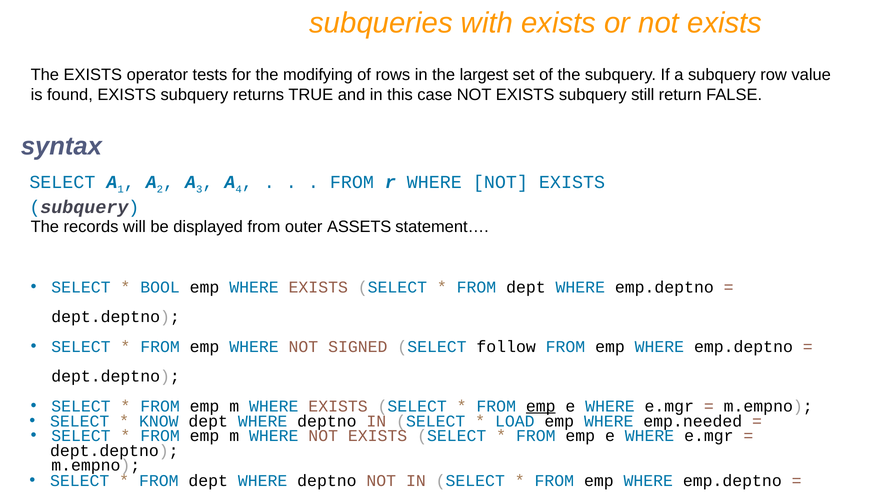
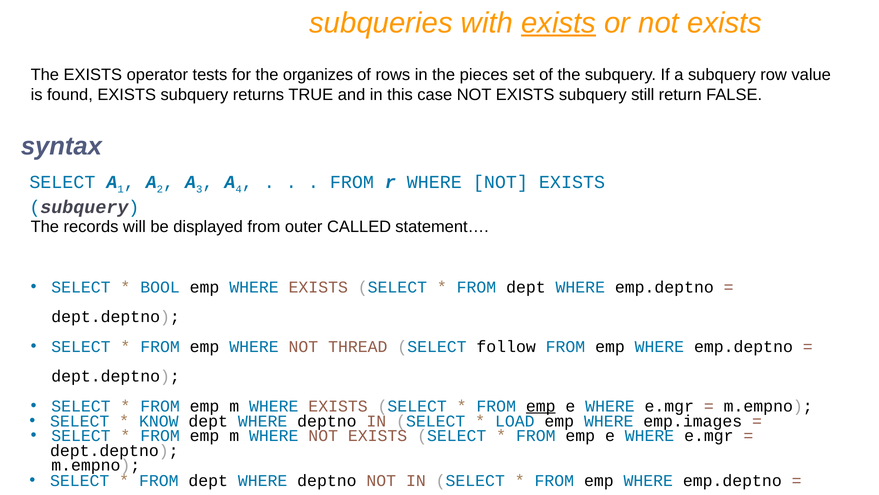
exists underline: none -> present (559, 23)
modifying: modifying -> organizes (318, 75)
largest: largest -> pieces (484, 75)
ASSETS: ASSETS -> CALLED (359, 226)
SIGNED: SIGNED -> THREAD (358, 346)
emp.needed: emp.needed -> emp.images (693, 421)
